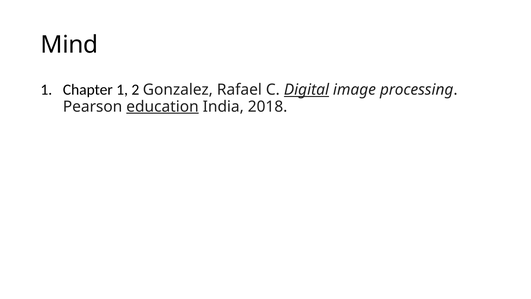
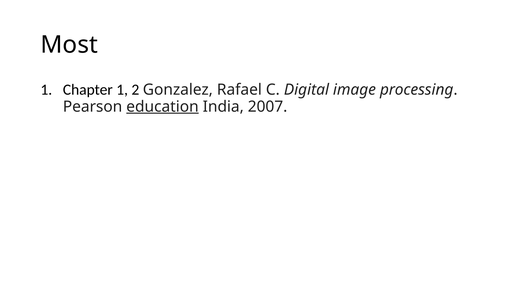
Mind: Mind -> Most (69, 45)
Digital underline: present -> none (306, 90)
2018: 2018 -> 2007 (268, 107)
